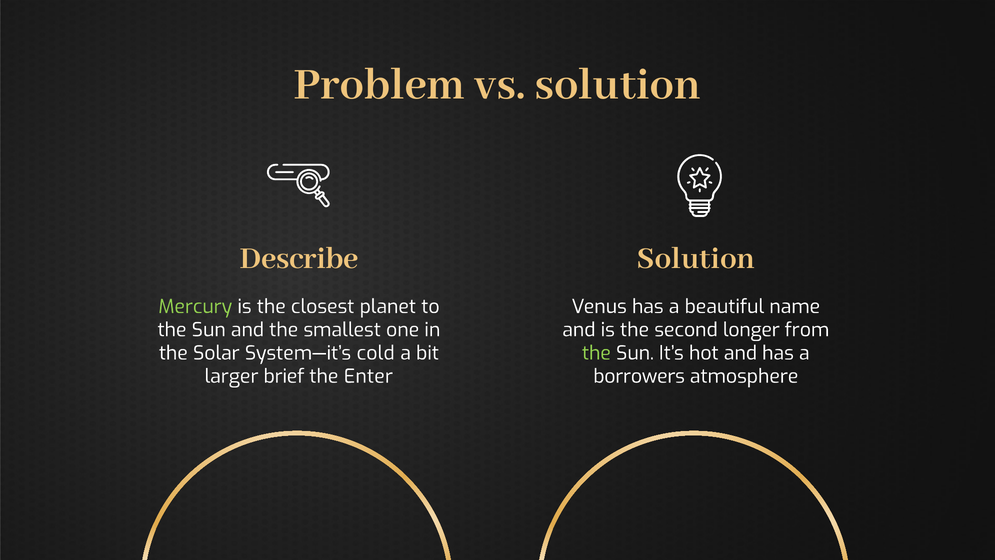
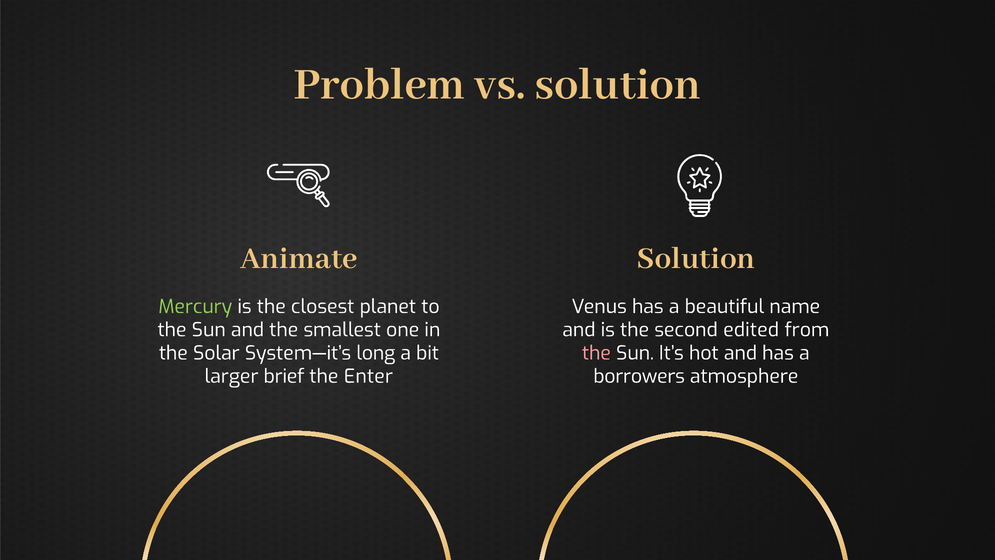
Describe: Describe -> Animate (299, 257)
longer: longer -> edited (751, 330)
cold: cold -> long (376, 353)
the colour: light green -> pink (596, 353)
